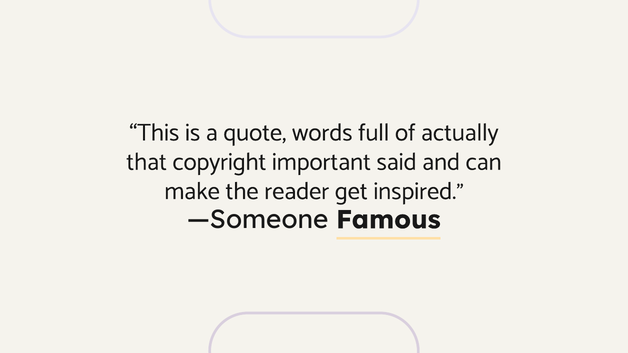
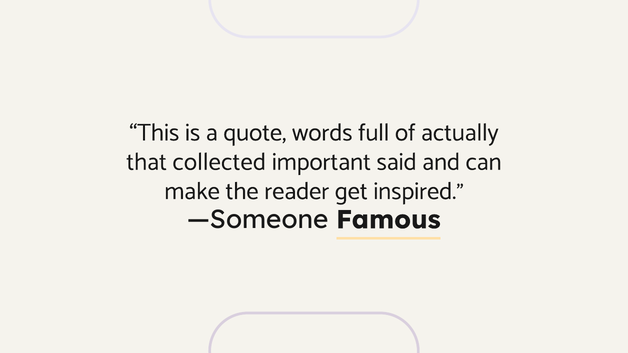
copyright: copyright -> collected (219, 162)
